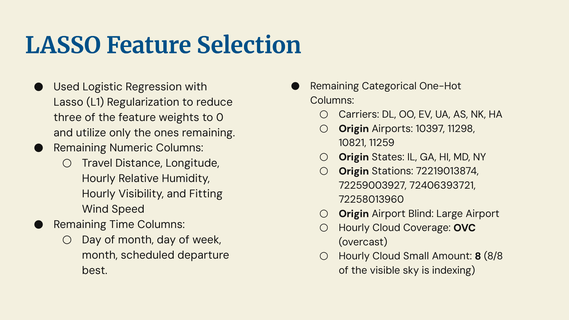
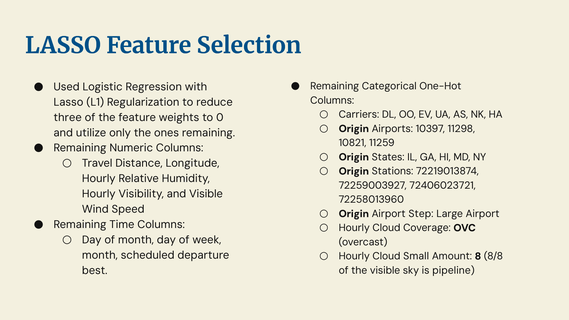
72406393721: 72406393721 -> 72406023721 (443, 185)
and Fitting: Fitting -> Visible (206, 194)
Blind: Blind -> Step (421, 214)
indexing: indexing -> pipeline (453, 270)
